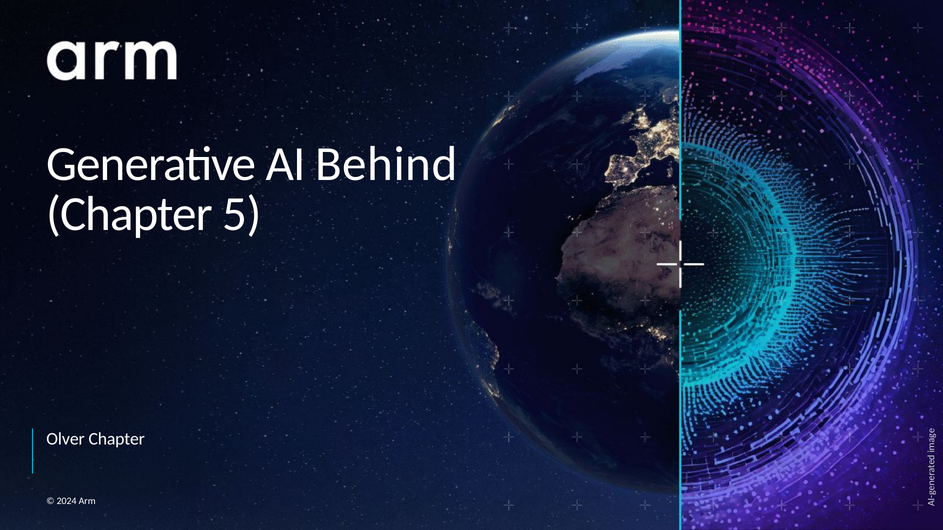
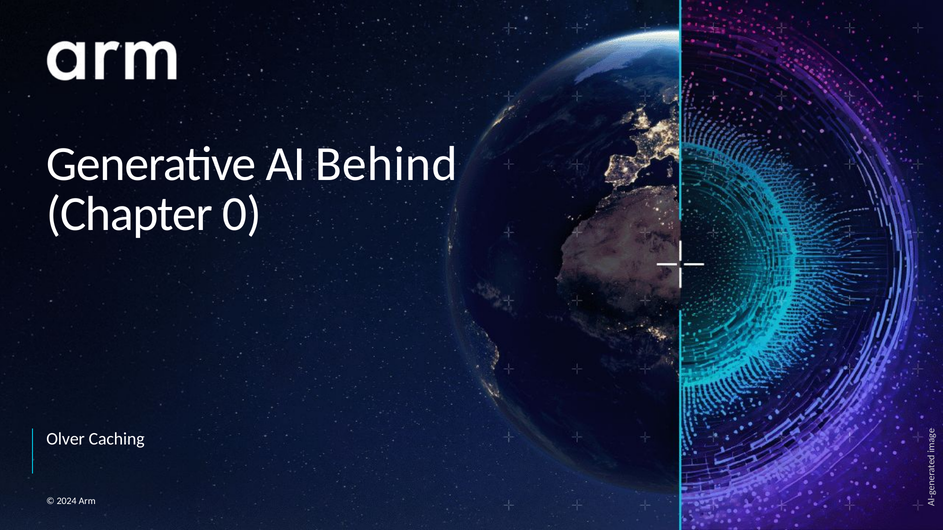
5: 5 -> 0 (242, 214)
Olver Chapter: Chapter -> Caching (117, 439)
